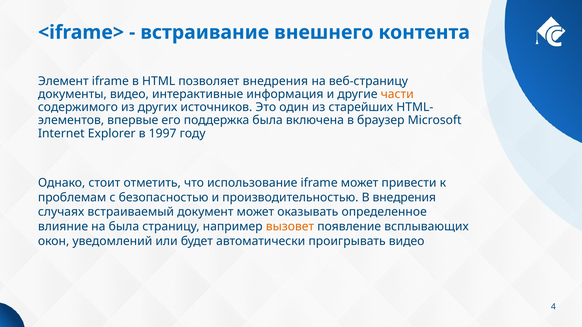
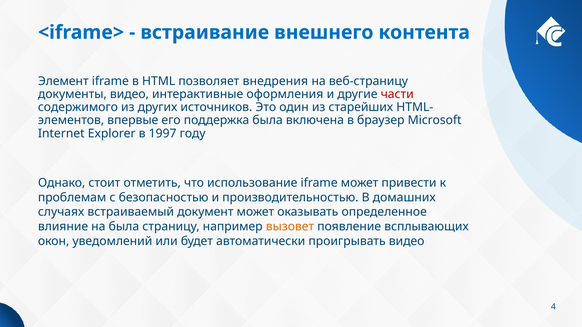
информация: информация -> оформления (285, 94)
части colour: orange -> red (397, 94)
В внедрения: внедрения -> домашних (404, 198)
